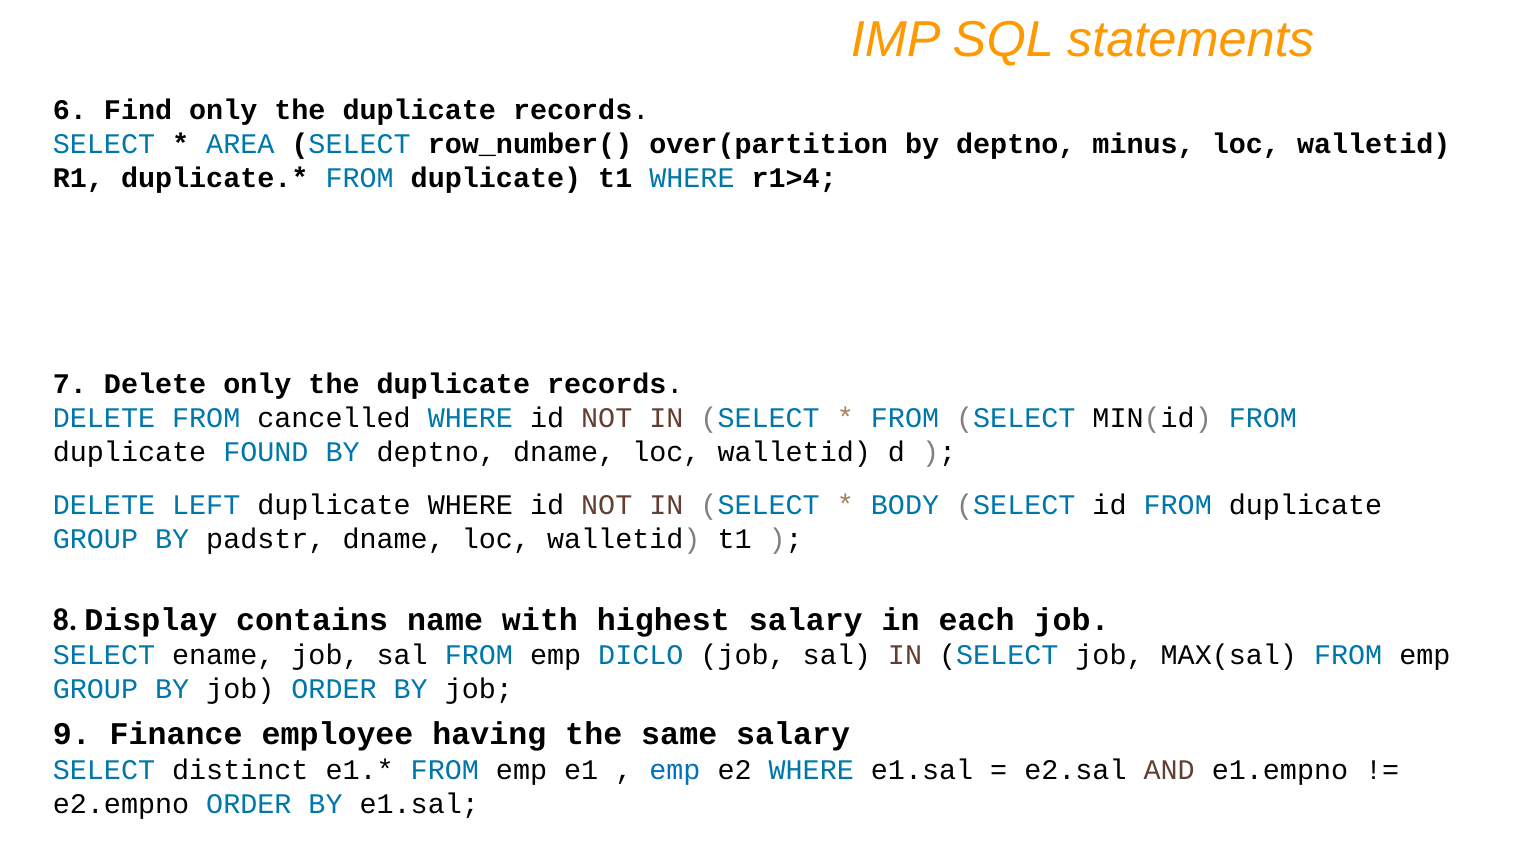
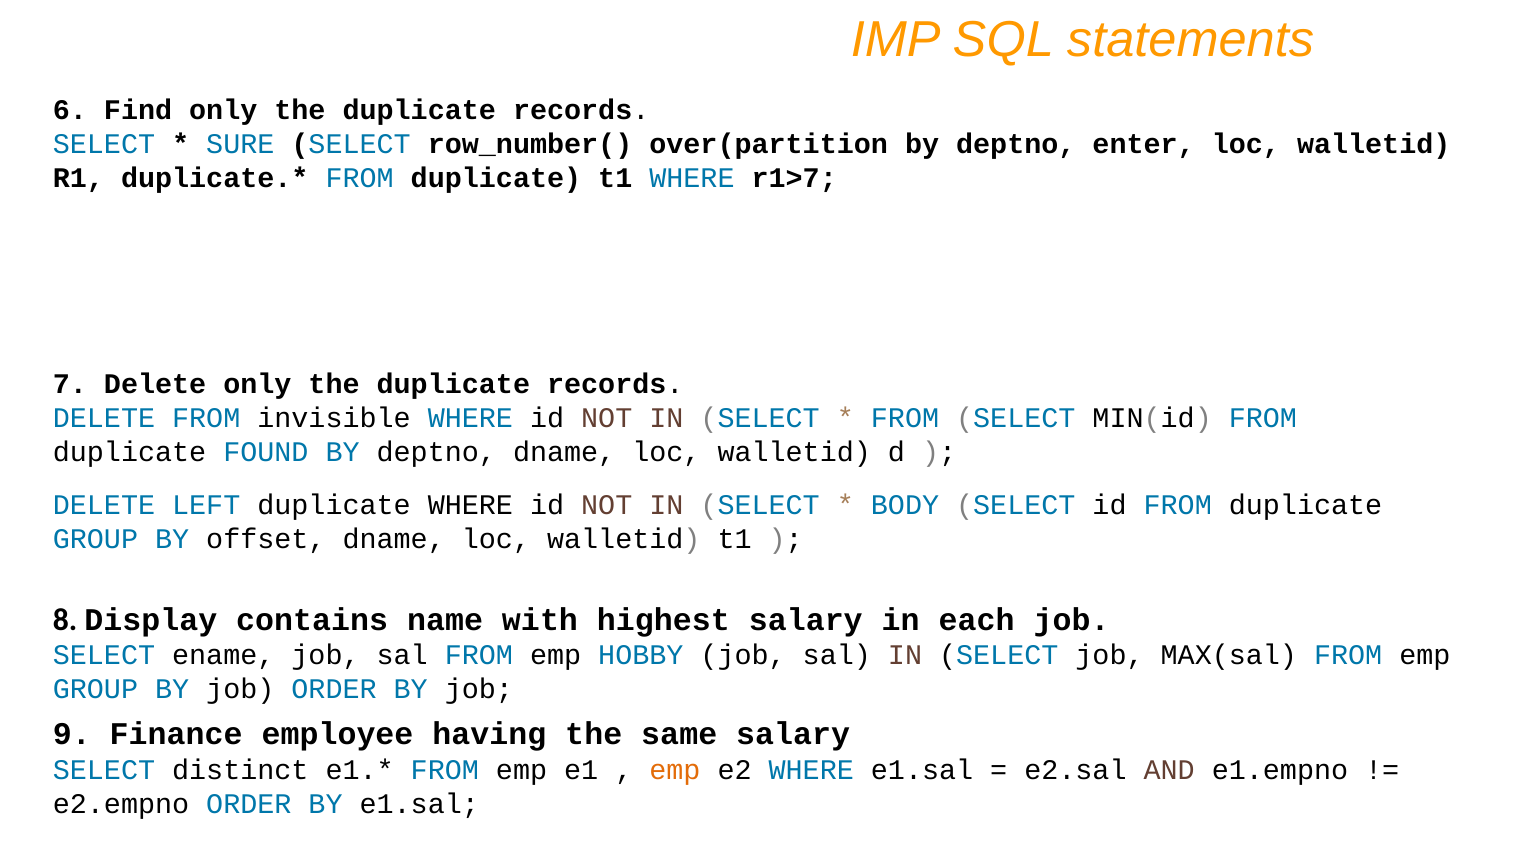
AREA: AREA -> SURE (240, 144)
minus: minus -> enter (1144, 144)
r1>4: r1>4 -> r1>7 (794, 178)
cancelled: cancelled -> invisible (334, 418)
padstr: padstr -> offset (266, 539)
DICLO: DICLO -> HOBBY (641, 656)
emp colour: blue -> orange (675, 770)
